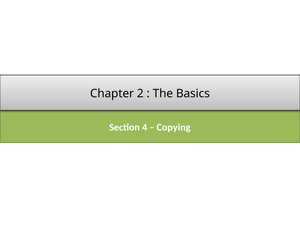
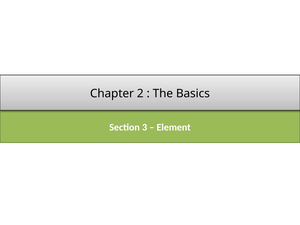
4: 4 -> 3 (145, 127)
Copying: Copying -> Element (174, 127)
